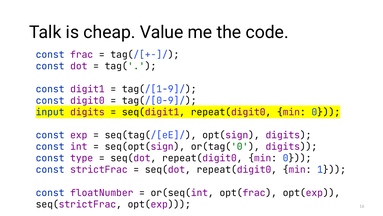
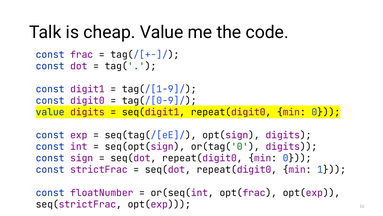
input: input -> value (50, 112)
type: type -> sign (82, 158)
